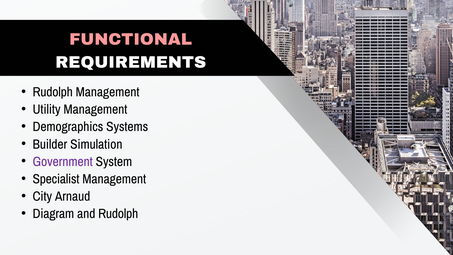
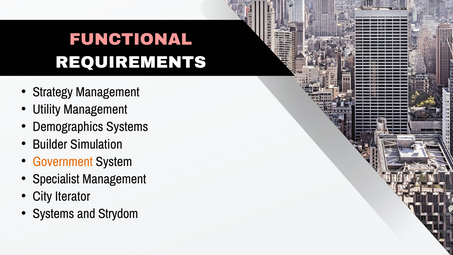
Rudolph: Rudolph -> Strategy (53, 92)
Government colour: purple -> orange (63, 162)
Arnaud: Arnaud -> Iterator (73, 196)
Diagram: Diagram -> Systems (53, 214)
and Rudolph: Rudolph -> Strydom (118, 214)
